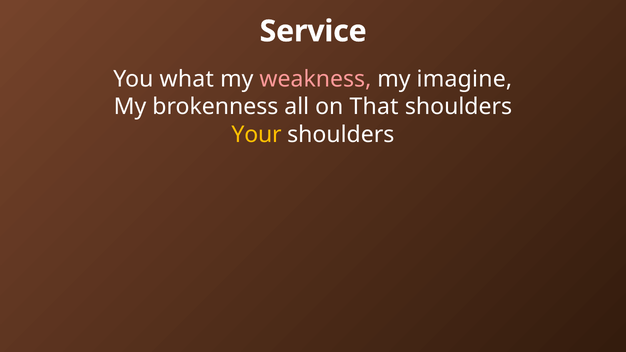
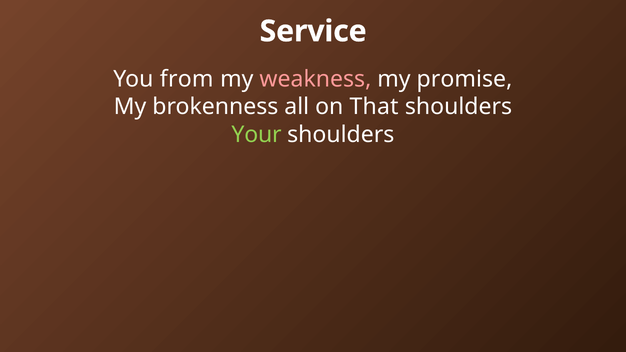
what: what -> from (187, 79)
imagine: imagine -> promise (464, 79)
Your colour: yellow -> light green (257, 134)
